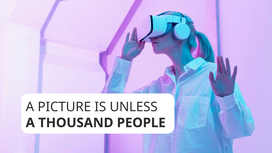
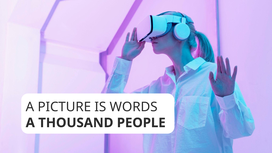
UNLESS: UNLESS -> WORDS (134, 107)
